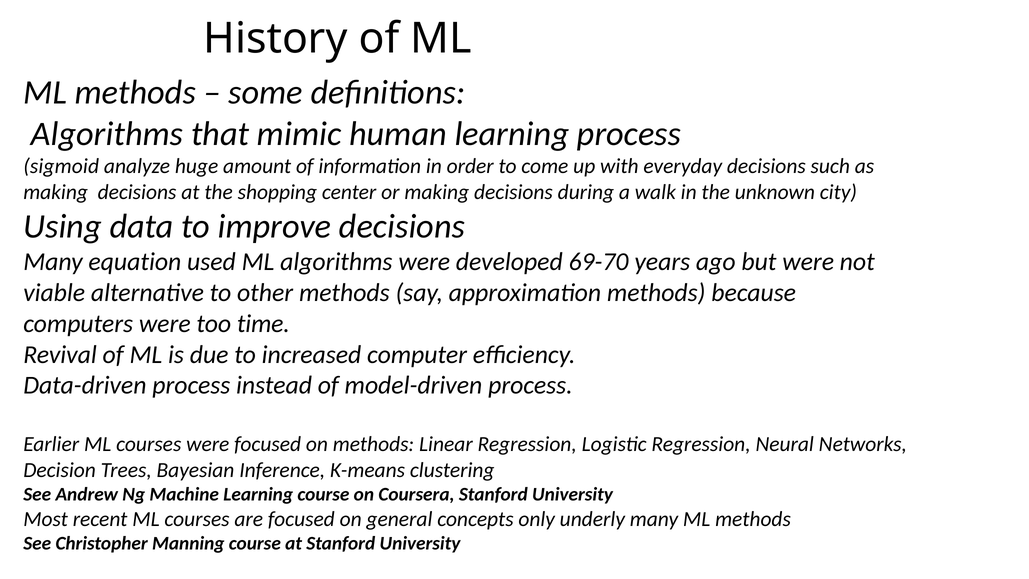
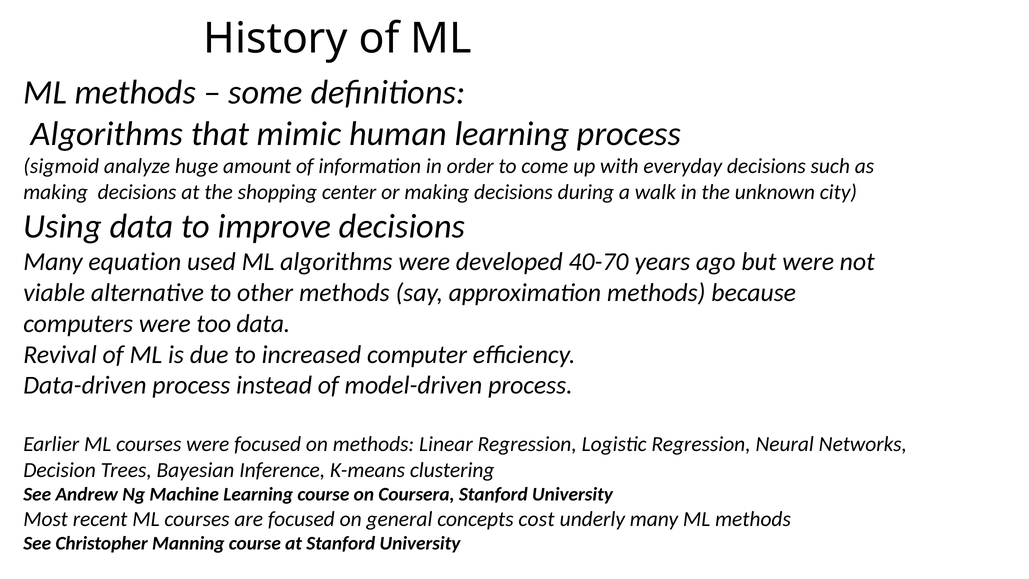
69-70: 69-70 -> 40-70 (599, 262)
too time: time -> data (263, 324)
only: only -> cost (537, 519)
